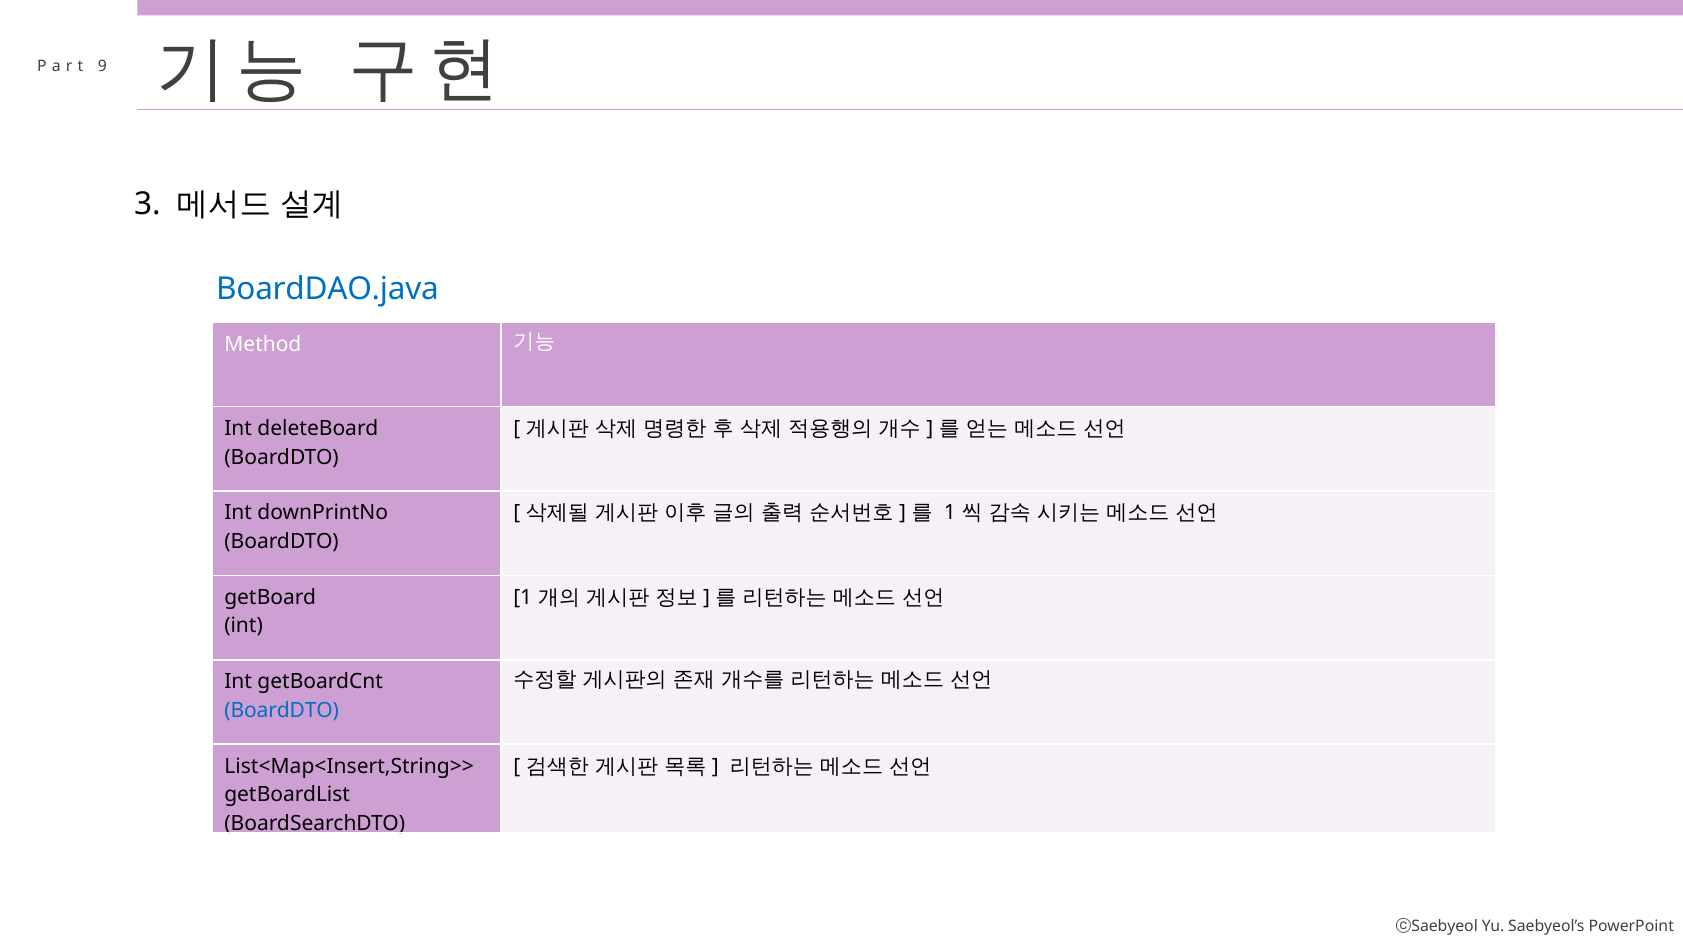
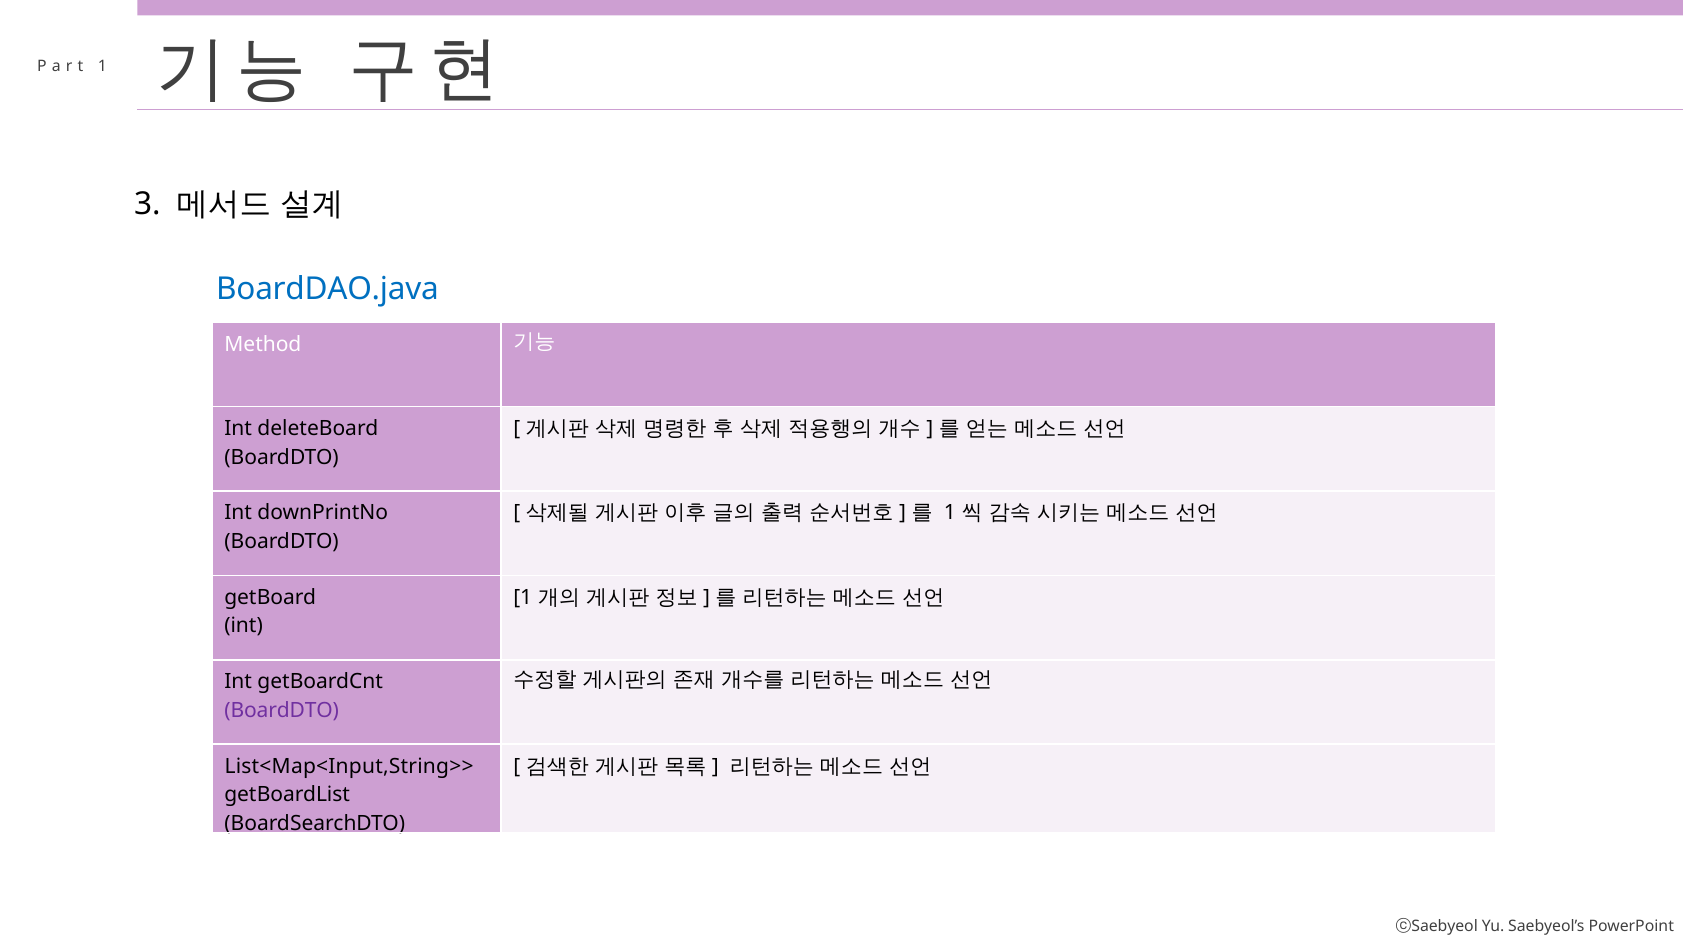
9: 9 -> 1 (102, 67)
BoardDTO colour: blue -> purple (282, 710)
List<Map<Insert,String>>: List<Map<Insert,String>> -> List<Map<Input,String>> (349, 766)
